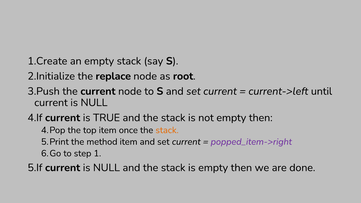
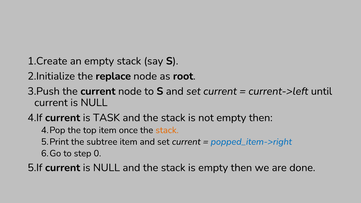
TRUE: TRUE -> TASK (106, 118)
method: method -> subtree (102, 142)
popped_item->right colour: purple -> blue (251, 142)
1: 1 -> 0 (97, 153)
